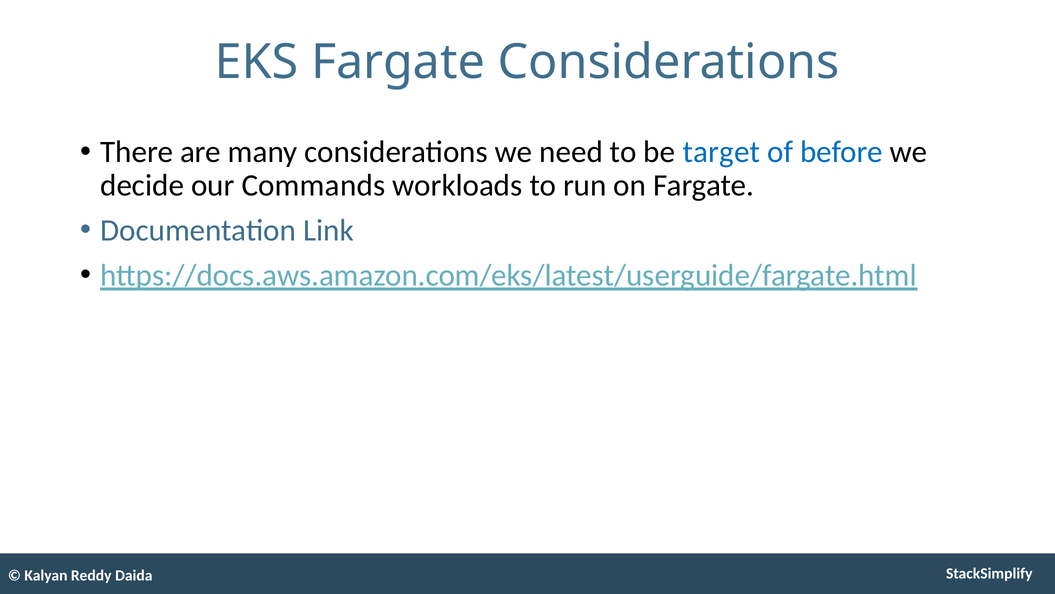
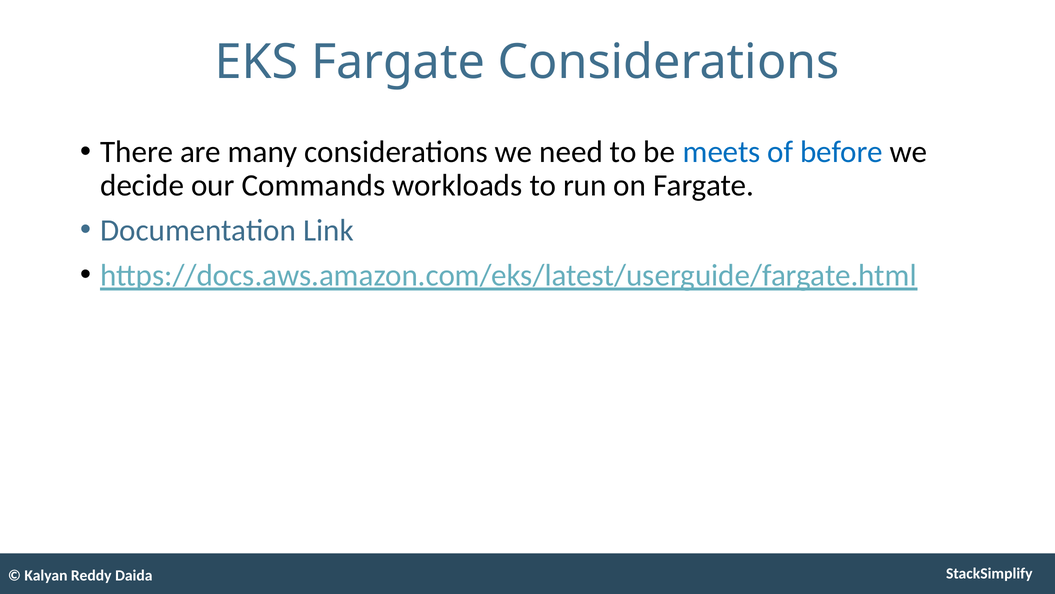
target: target -> meets (722, 152)
